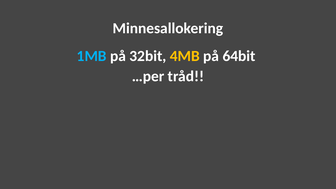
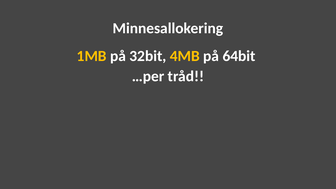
1MB colour: light blue -> yellow (92, 56)
